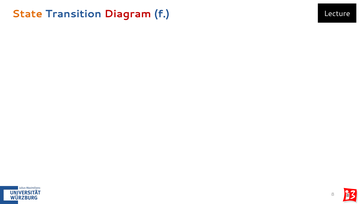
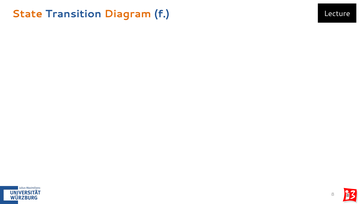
Diagram colour: red -> orange (128, 14)
